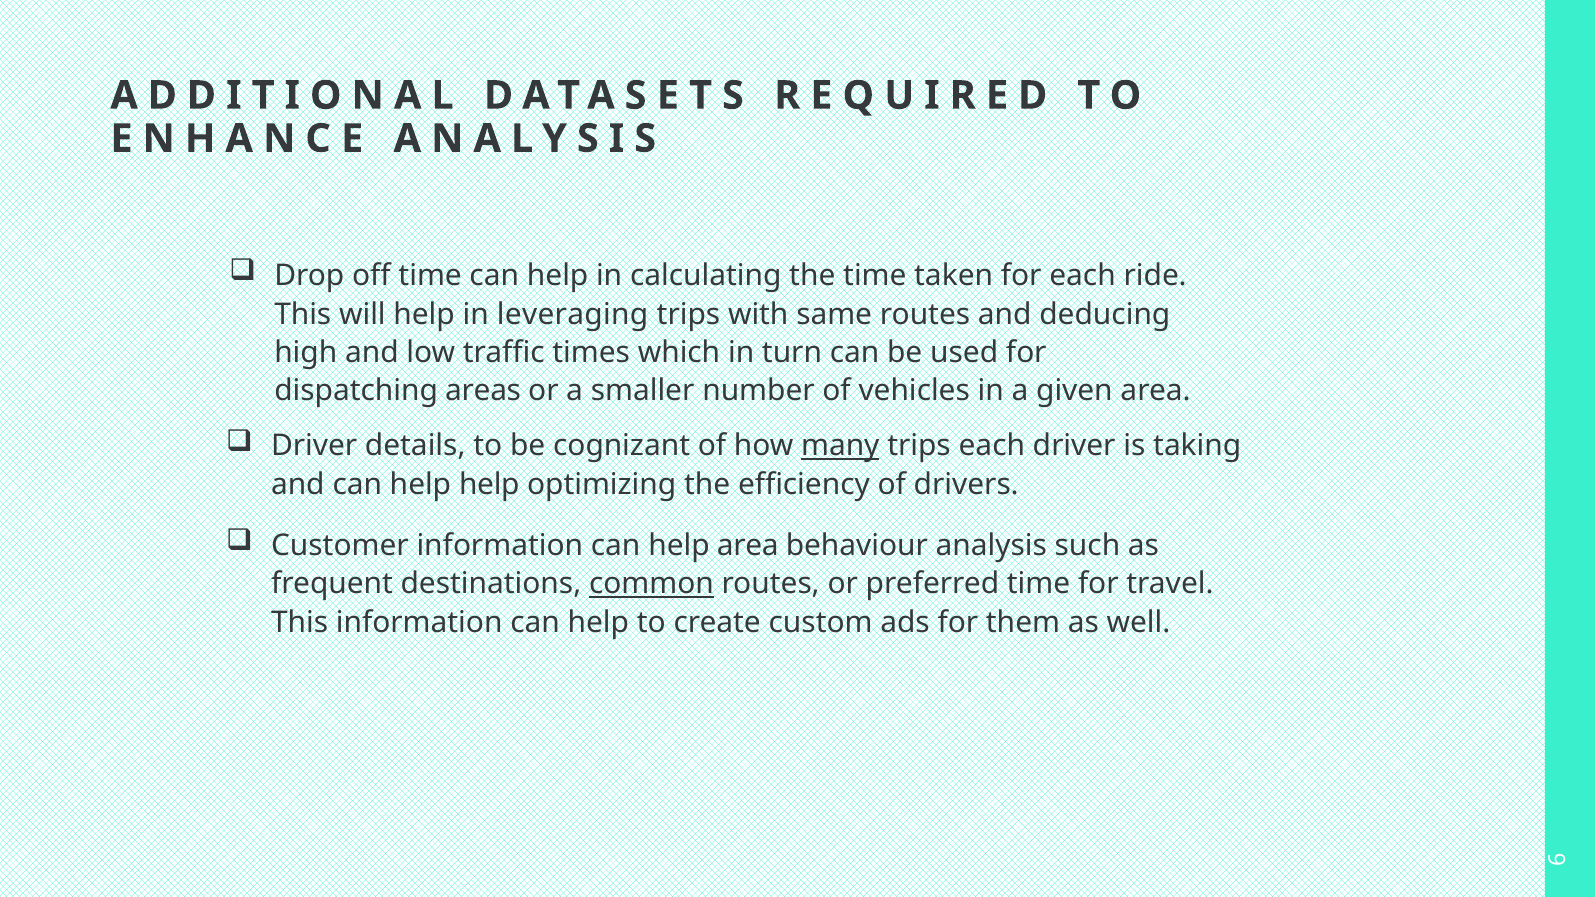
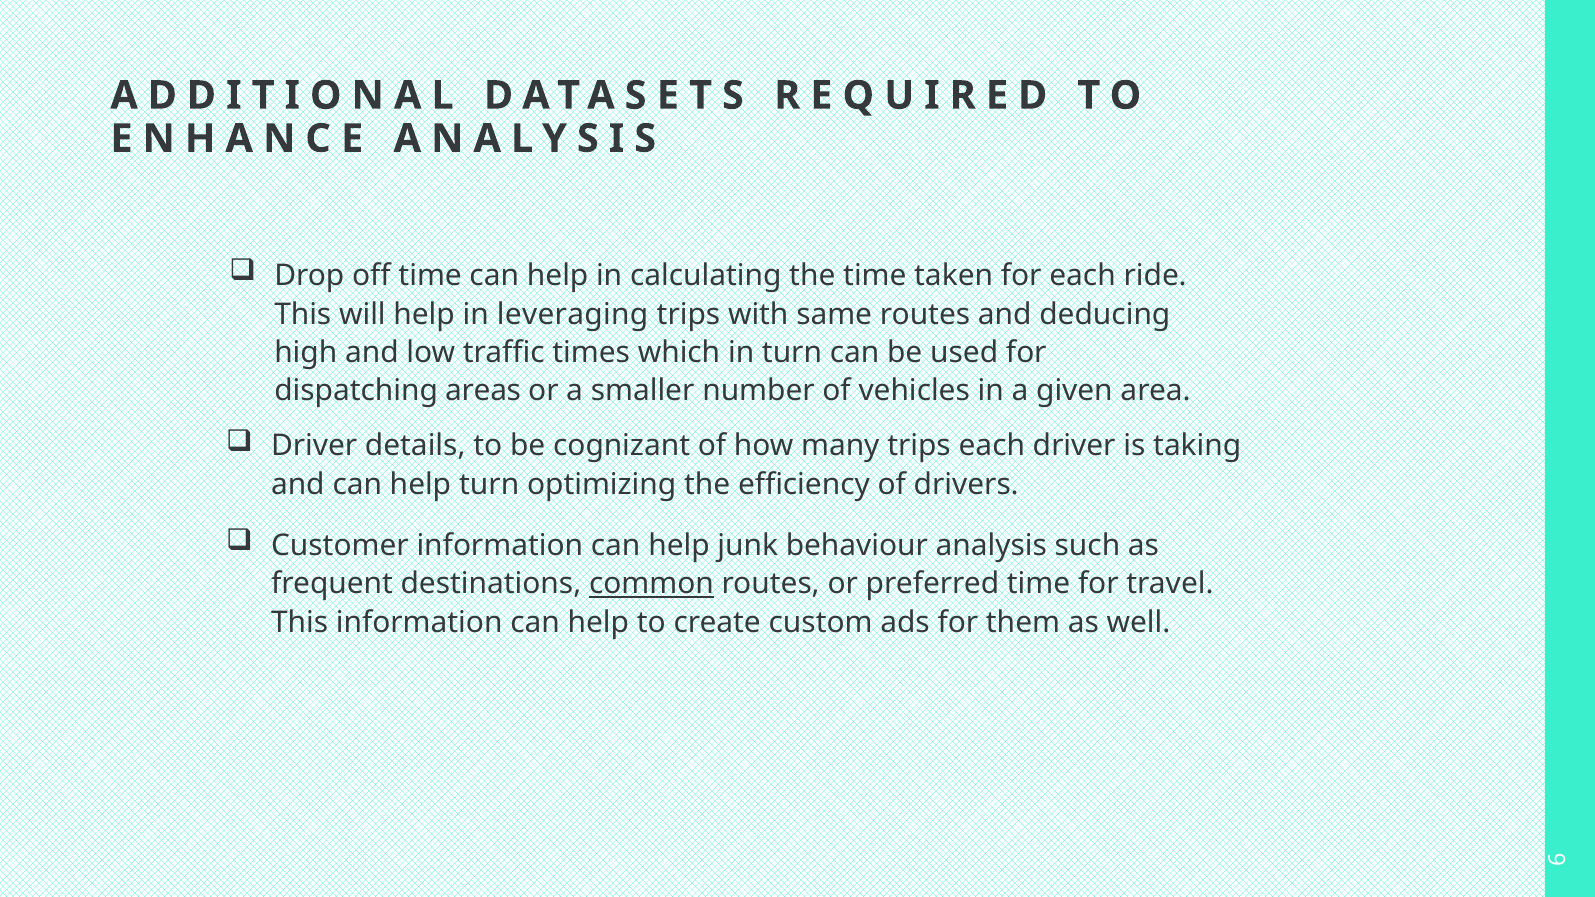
many underline: present -> none (840, 446)
help help: help -> turn (489, 485)
help area: area -> junk (748, 546)
